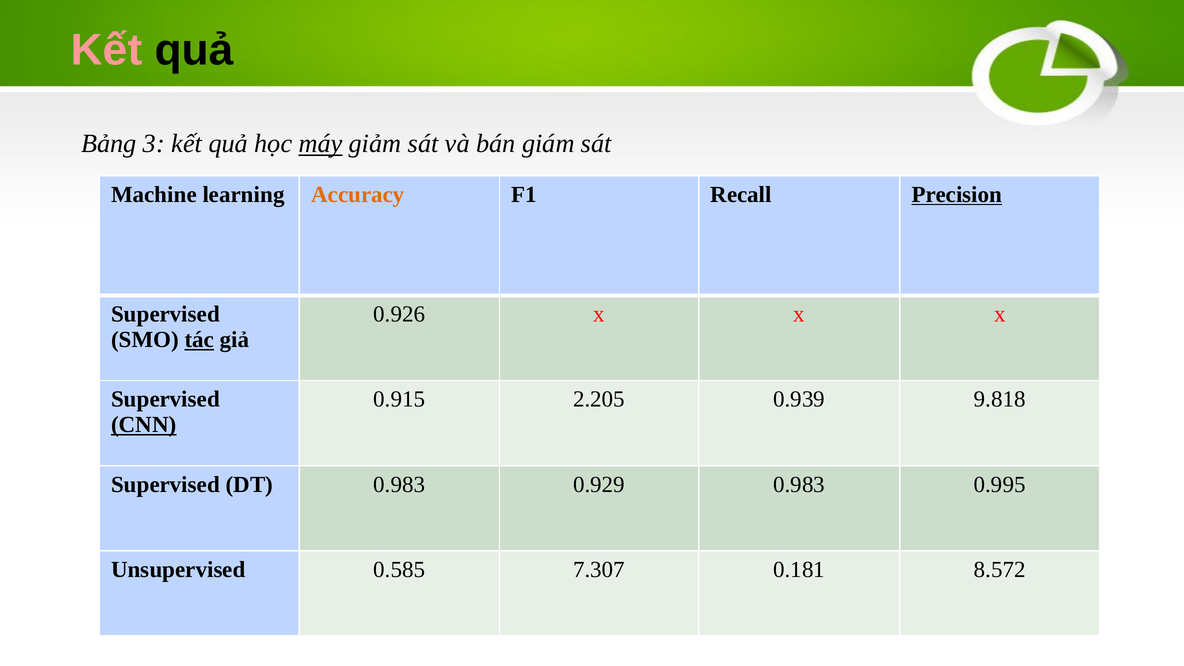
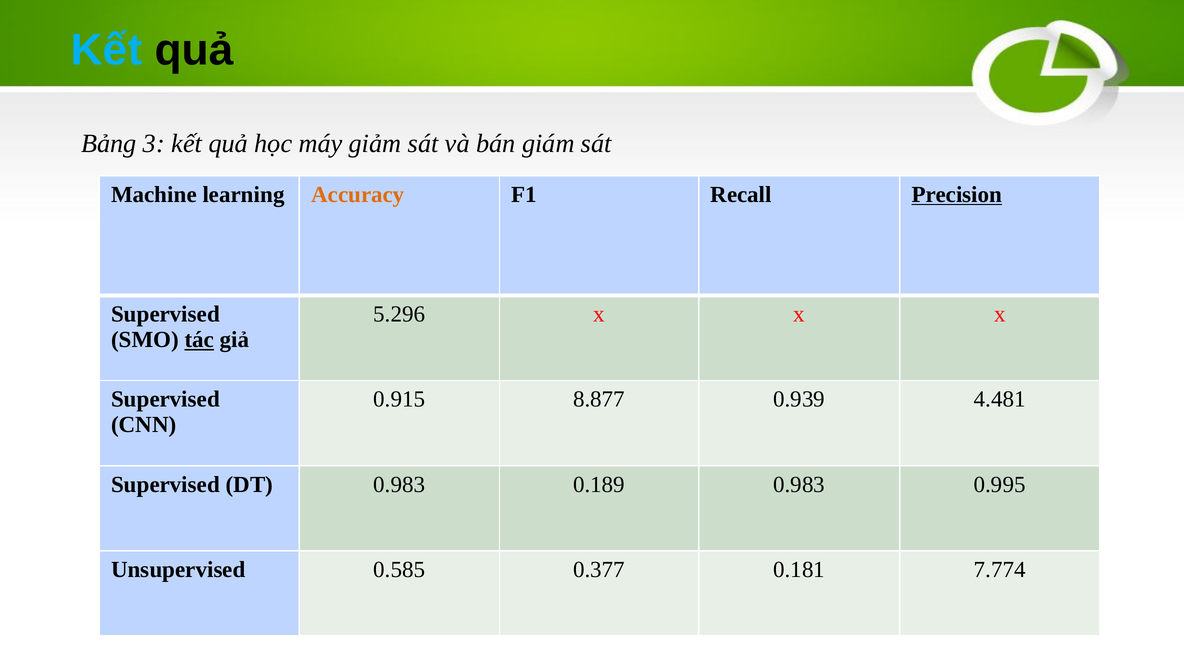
Kết colour: pink -> light blue (107, 50)
máy underline: present -> none (321, 144)
0.926: 0.926 -> 5.296 (399, 314)
2.205: 2.205 -> 8.877 (599, 399)
9.818: 9.818 -> 4.481 (1000, 399)
CNN underline: present -> none (144, 425)
0.929: 0.929 -> 0.189 (599, 484)
7.307: 7.307 -> 0.377 (599, 570)
8.572: 8.572 -> 7.774 (1000, 570)
